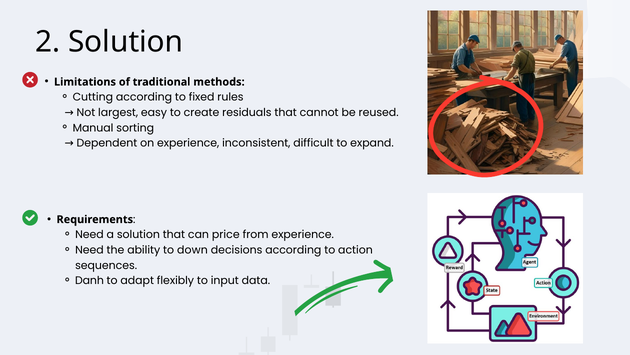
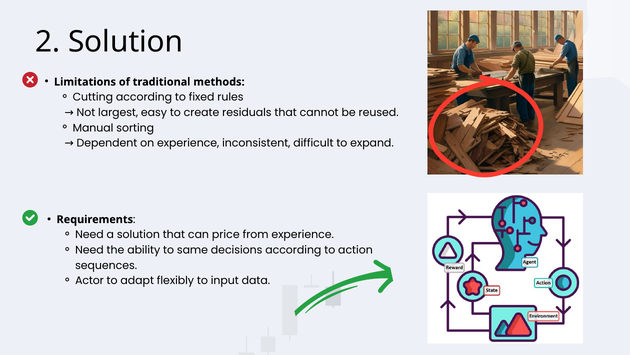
down: down -> same (192, 250)
Danh: Danh -> Actor (89, 280)
